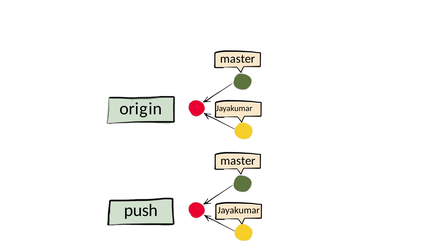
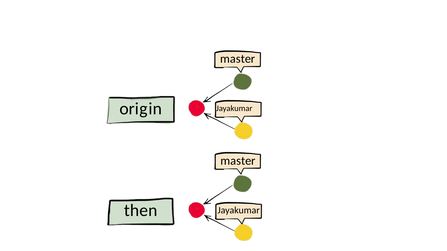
push: push -> then (141, 211)
